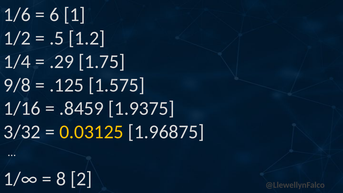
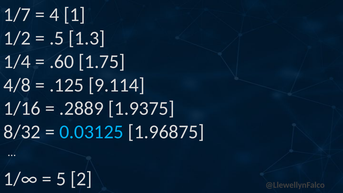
1/6: 1/6 -> 1/7 (17, 15)
6: 6 -> 4 (54, 15)
1.2: 1.2 -> 1.3 (87, 38)
.29: .29 -> .60 (62, 62)
9/8: 9/8 -> 4/8 (17, 85)
1.575: 1.575 -> 9.114 (117, 85)
.8459: .8459 -> .2889 (81, 109)
3/32: 3/32 -> 8/32 (22, 132)
0.03125 colour: yellow -> light blue (91, 132)
8: 8 -> 5 (61, 179)
